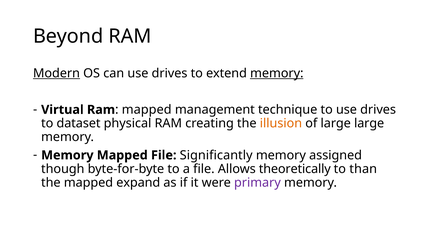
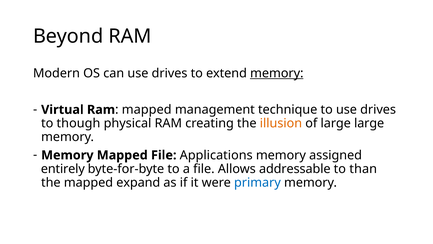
Modern underline: present -> none (56, 73)
dataset: dataset -> though (78, 123)
Significantly: Significantly -> Applications (216, 155)
though: though -> entirely (63, 169)
theoretically: theoretically -> addressable (295, 169)
primary colour: purple -> blue (257, 182)
